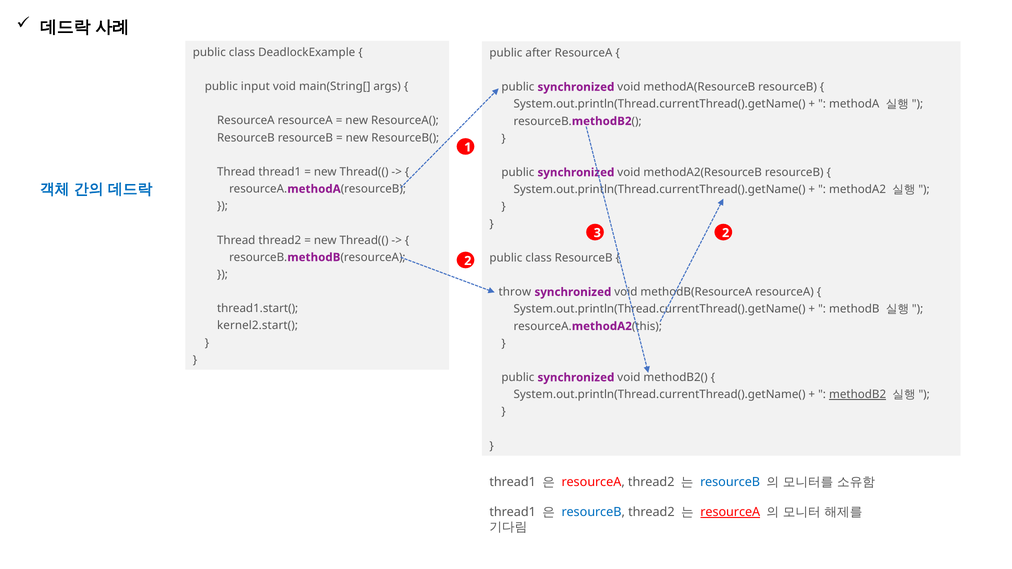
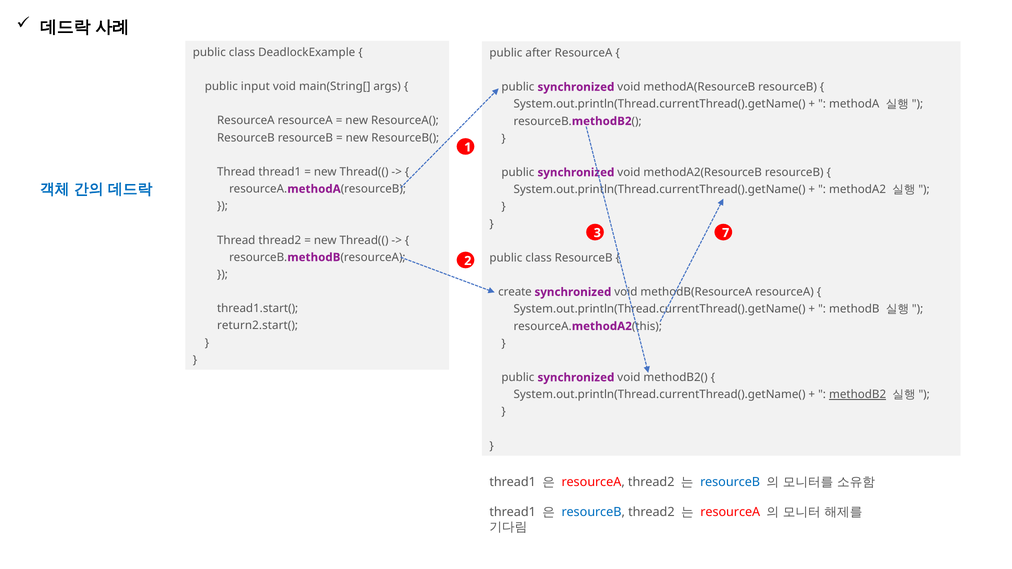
3 2: 2 -> 7 (726, 233)
throw: throw -> create (515, 292)
kernel2.start(: kernel2.start( -> return2.start( (258, 326)
resourceA underline: present -> none (730, 512)
